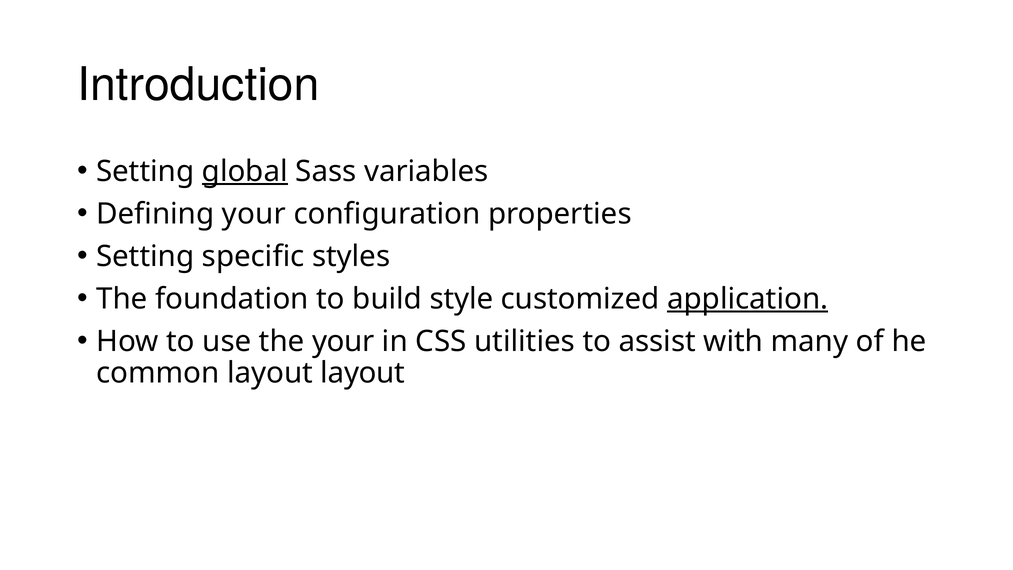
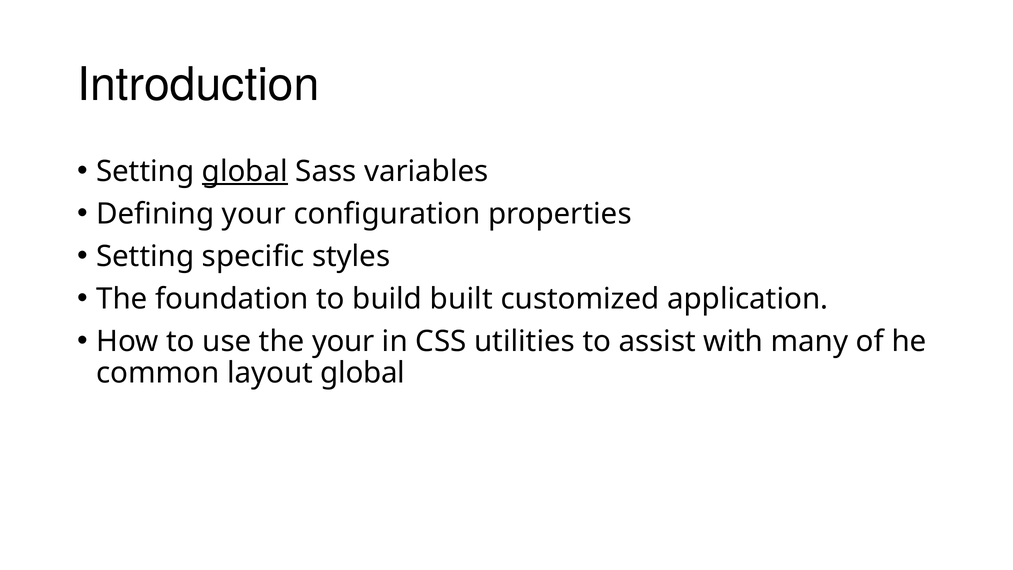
style: style -> built (461, 299)
application underline: present -> none (748, 299)
layout layout: layout -> global (363, 373)
